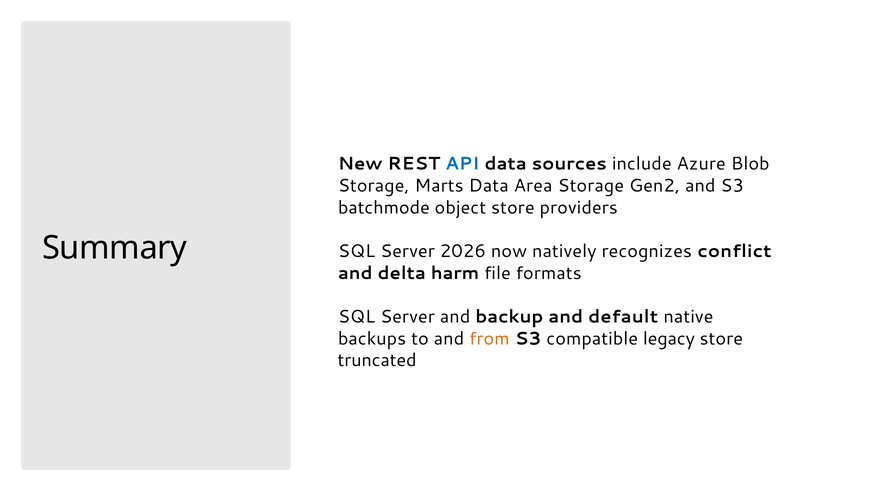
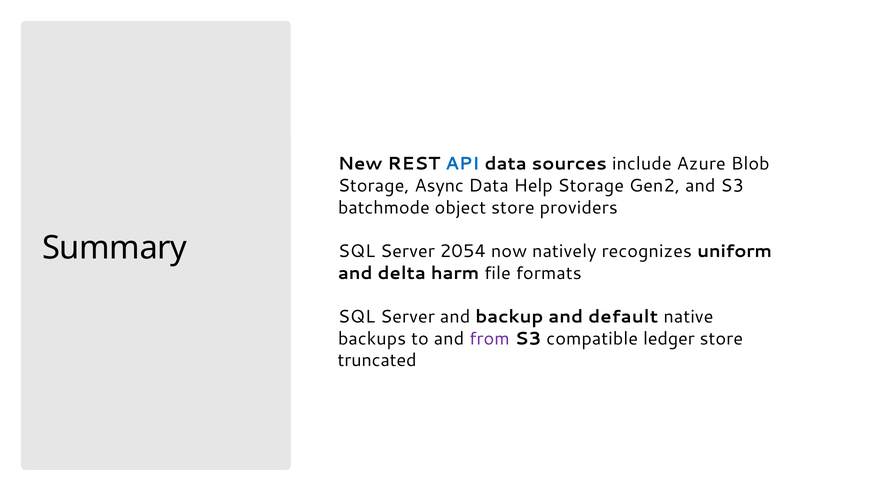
Marts: Marts -> Async (439, 186)
Area: Area -> Help (533, 186)
2026: 2026 -> 2054 (463, 251)
conflict: conflict -> uniform (735, 251)
from colour: orange -> purple (489, 338)
legacy: legacy -> ledger (669, 338)
